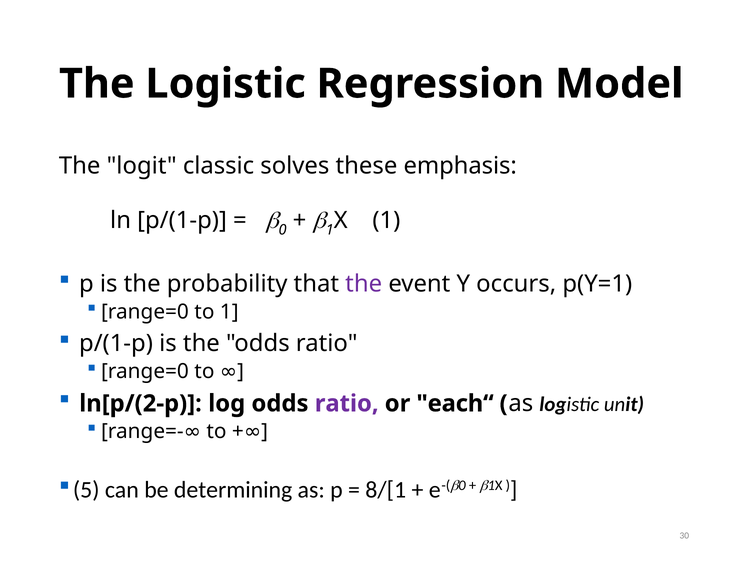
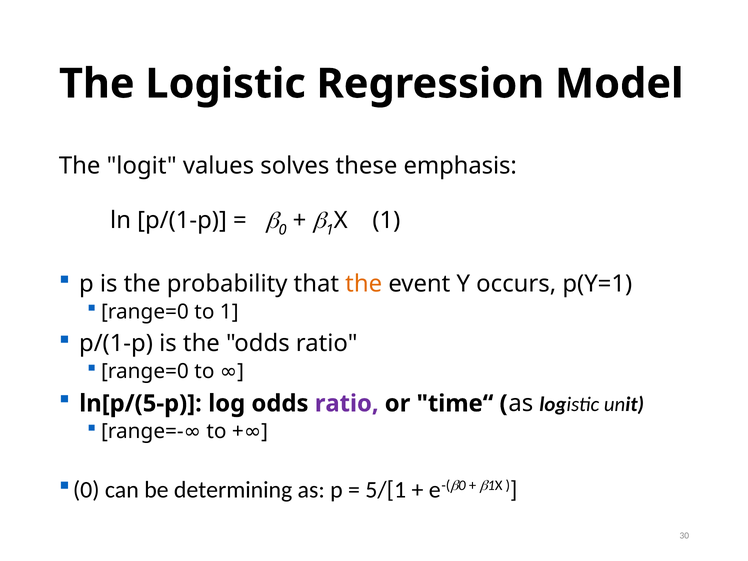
classic: classic -> values (219, 166)
the colour: purple -> orange (364, 284)
ln[p/(2-p: ln[p/(2-p -> ln[p/(5-p (140, 404)
each“: each“ -> time“ (455, 404)
5: 5 -> 0 (86, 490)
8/[1: 8/[1 -> 5/[1 (386, 490)
